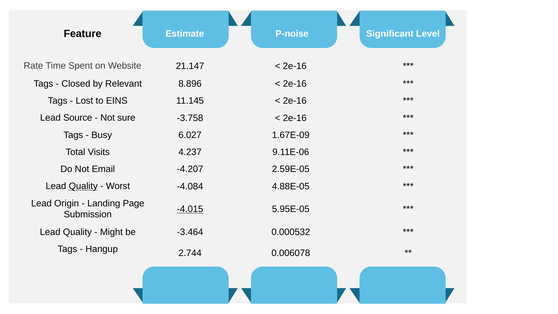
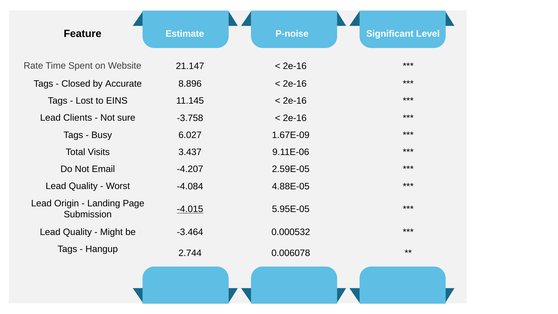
Relevant: Relevant -> Accurate (124, 84)
Source: Source -> Clients (78, 118)
4.237: 4.237 -> 3.437 (190, 152)
Quality underline: present -> none (83, 186)
